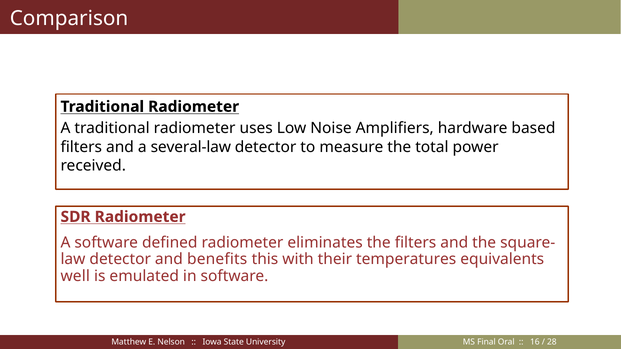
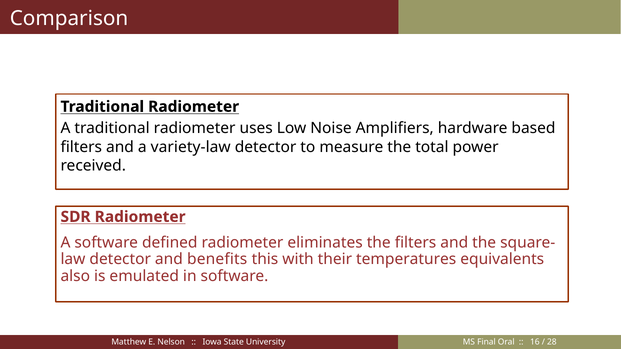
several-law: several-law -> variety-law (191, 147)
well: well -> also (75, 276)
